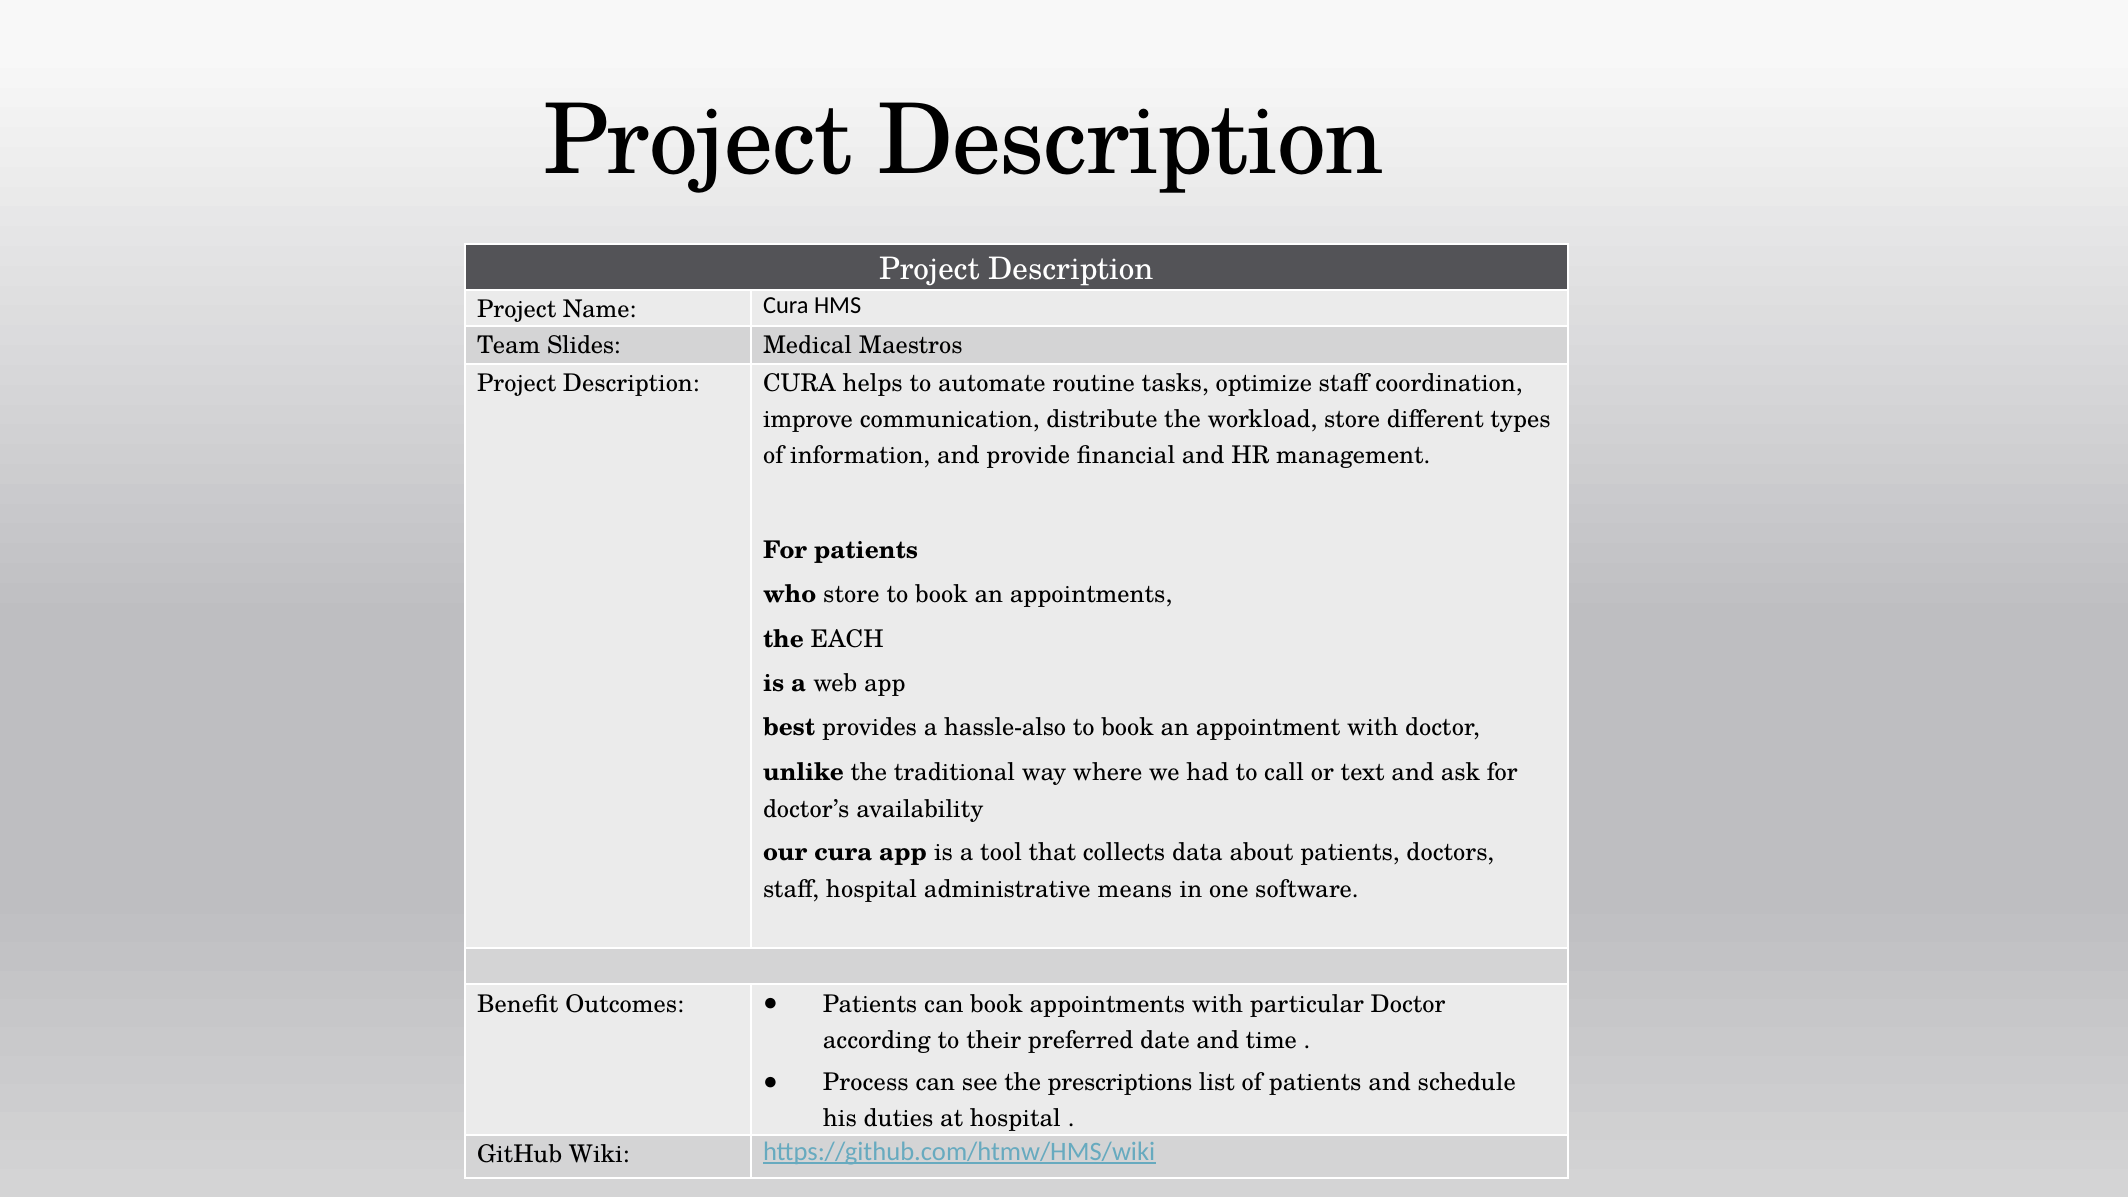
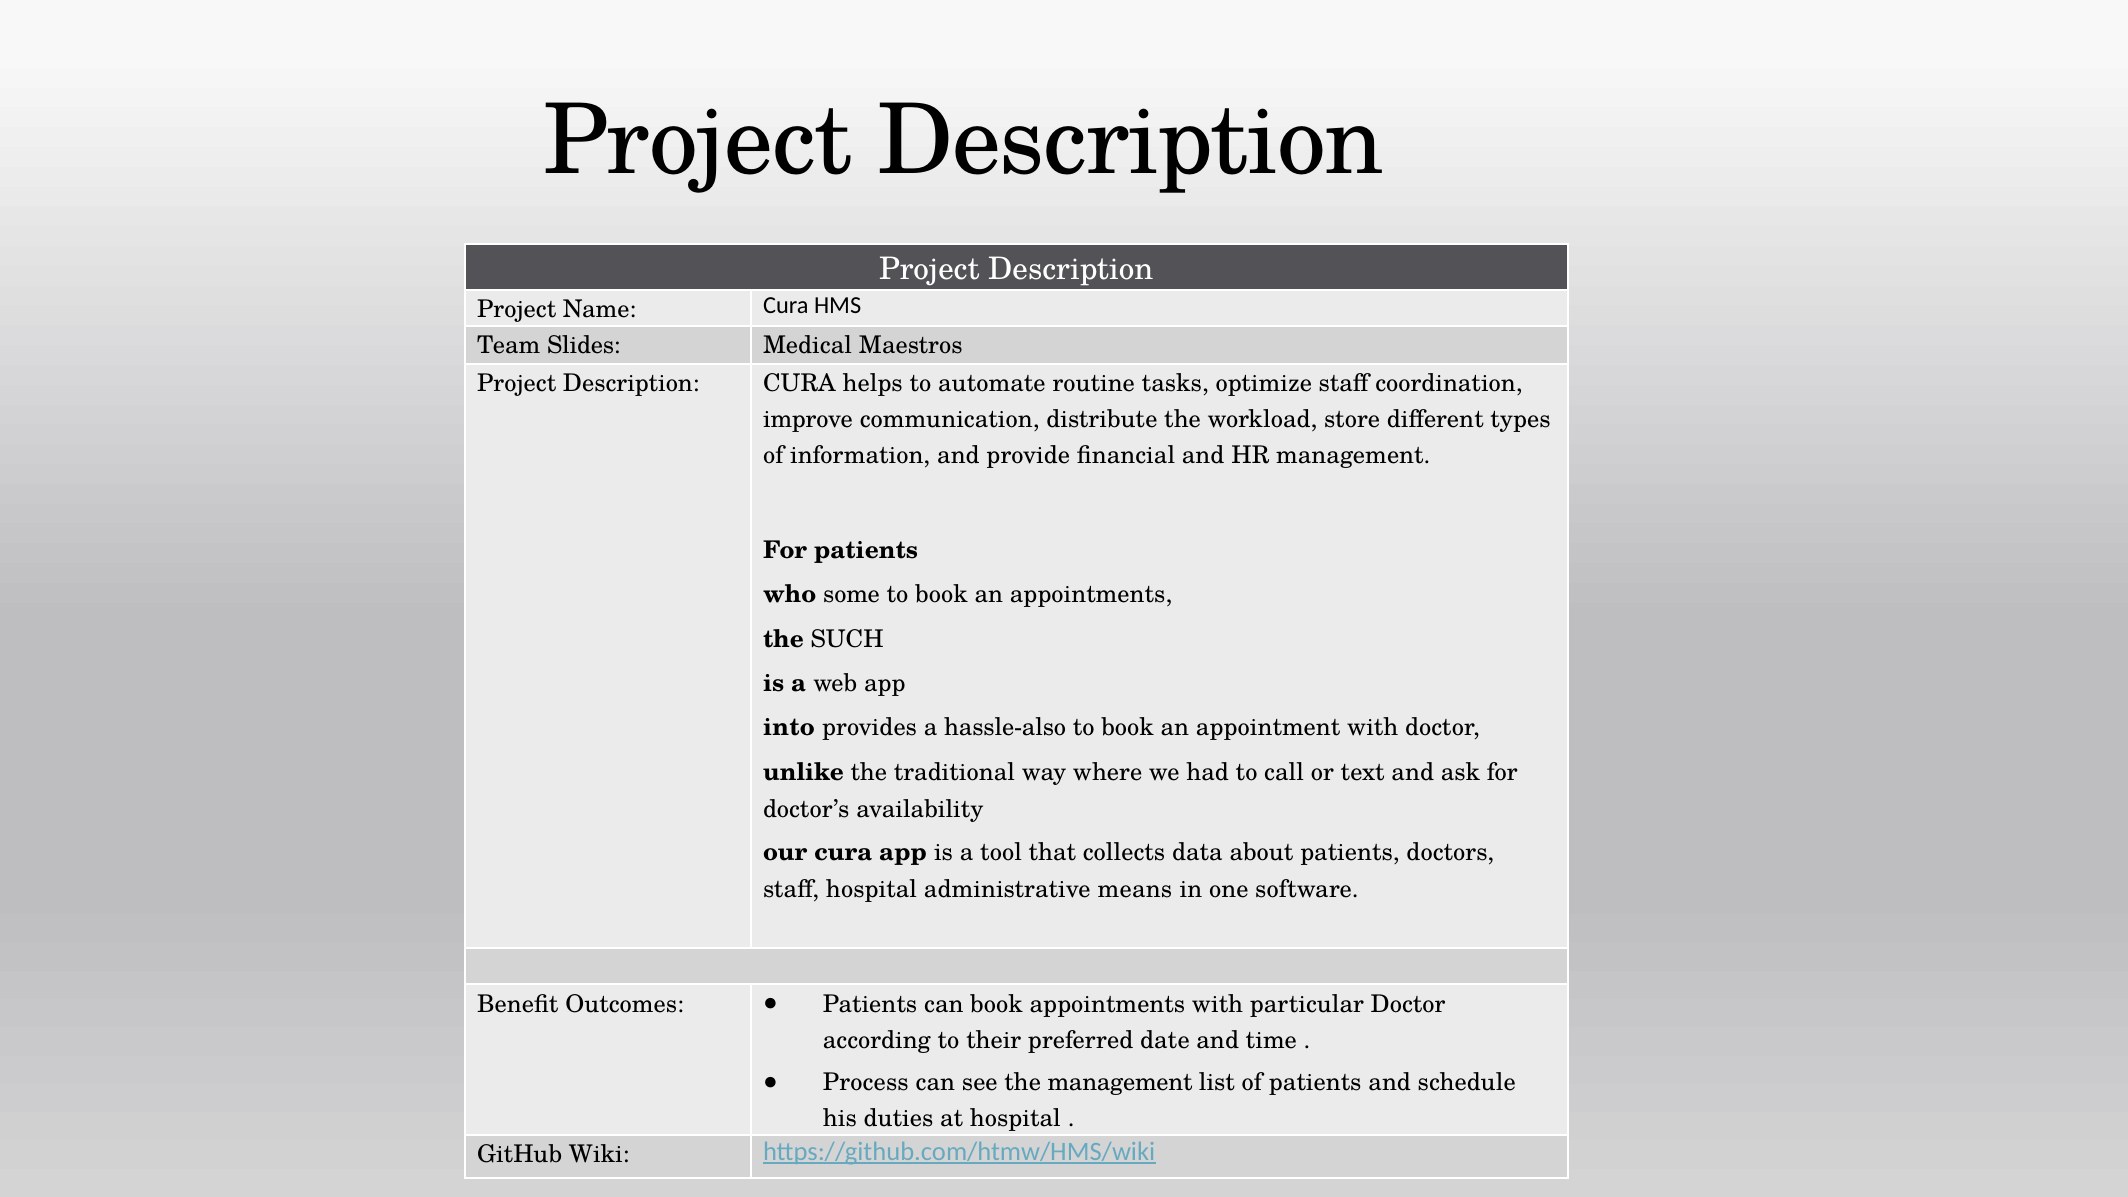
who store: store -> some (852, 595)
EACH: EACH -> SUCH (847, 639)
best: best -> into (789, 728)
the prescriptions: prescriptions -> management (1120, 1083)
